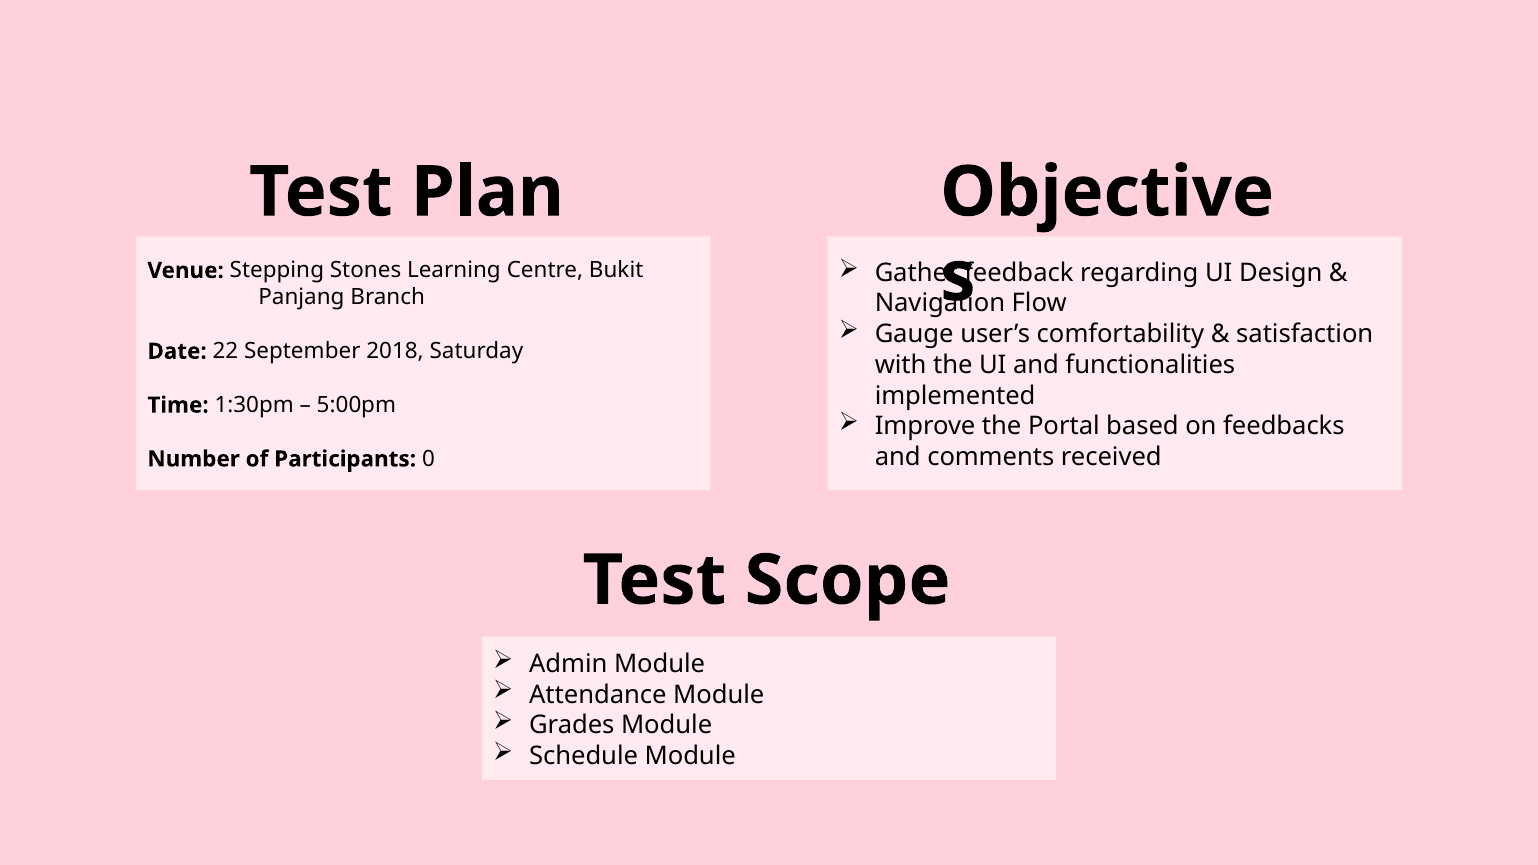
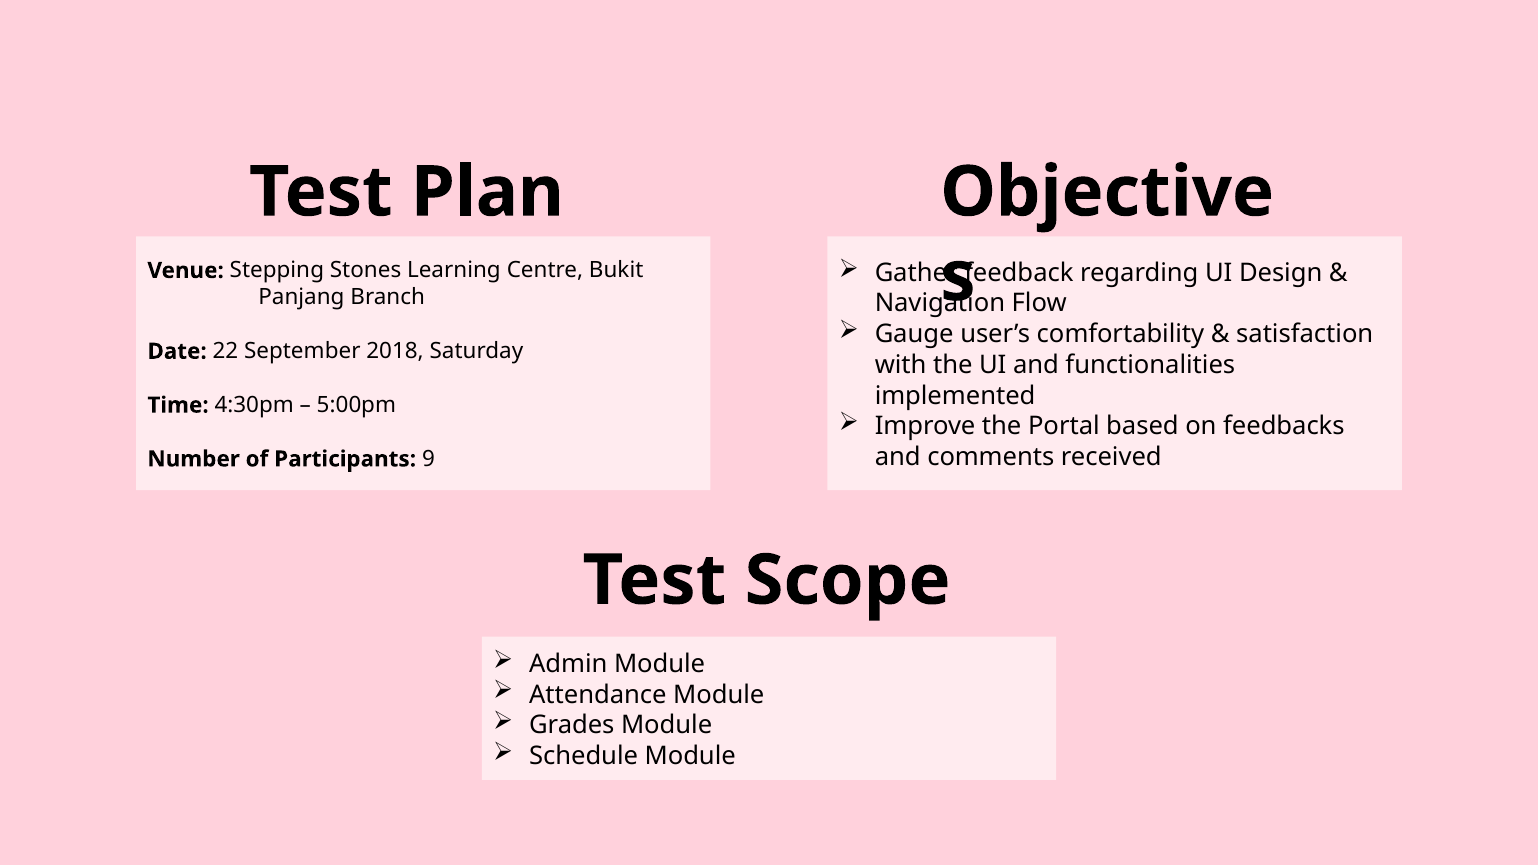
1:30pm: 1:30pm -> 4:30pm (254, 405)
0: 0 -> 9 (429, 459)
